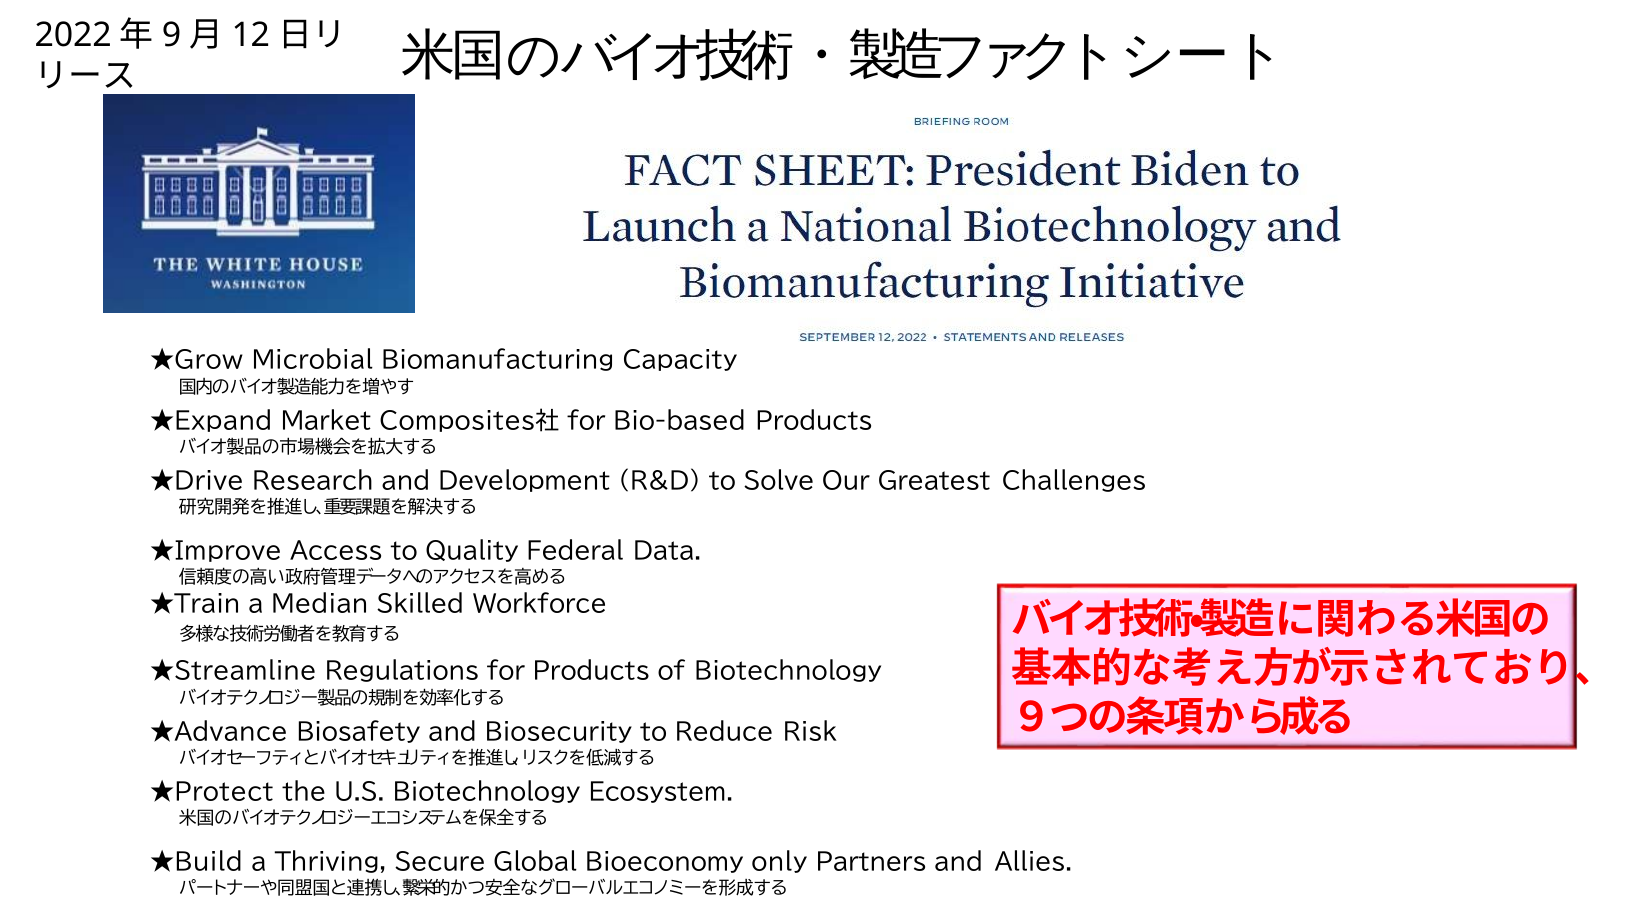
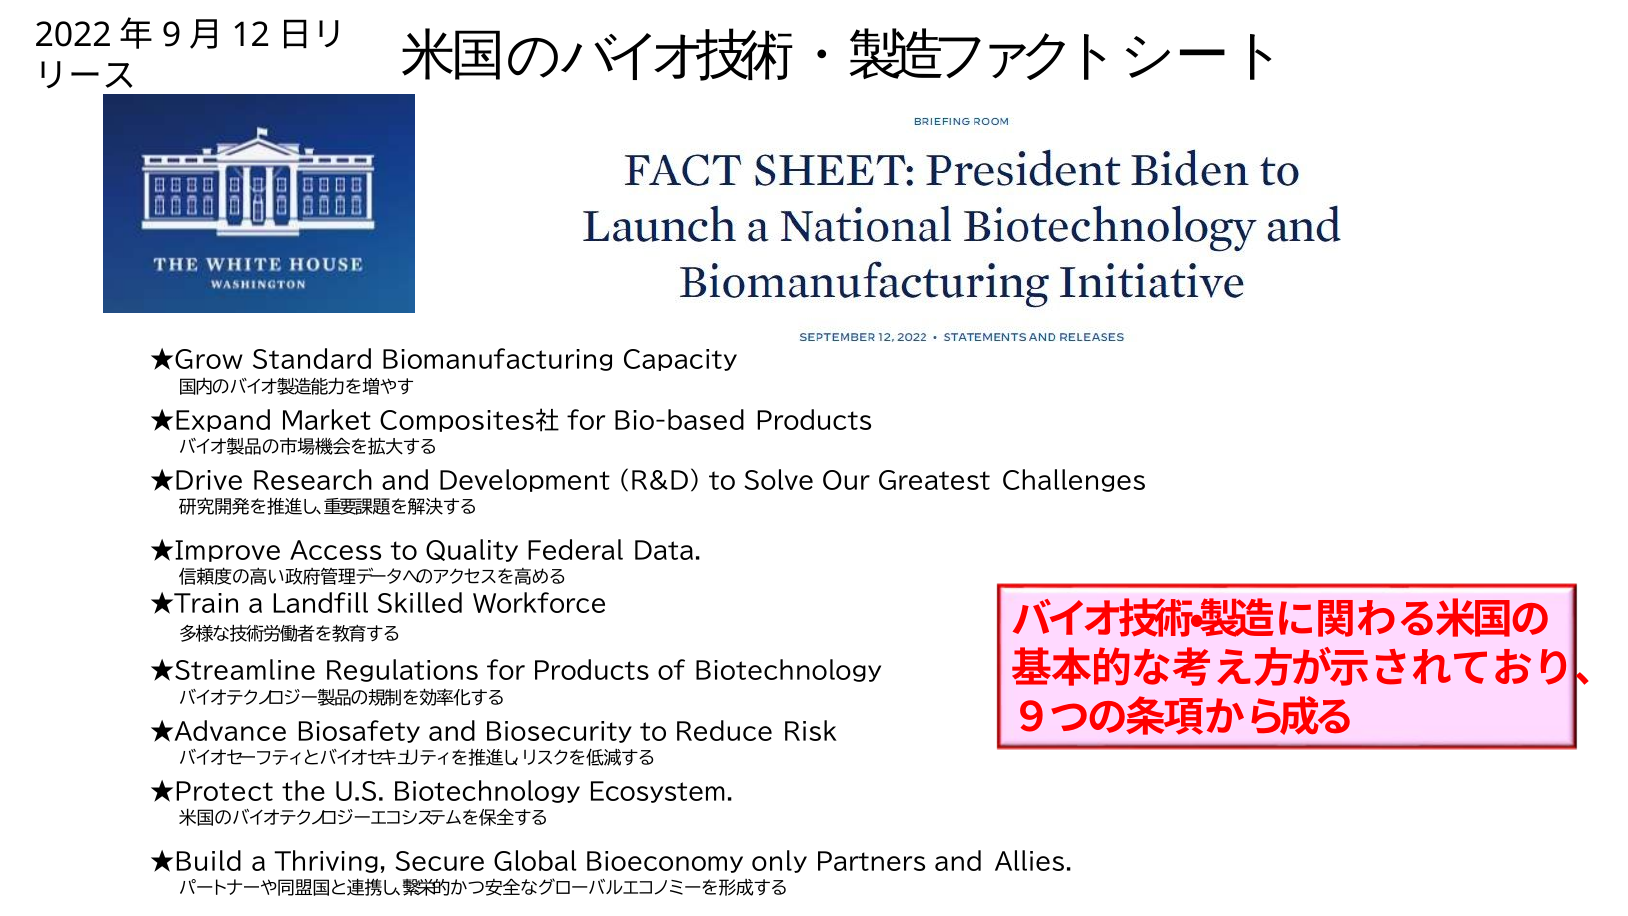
Microbial: Microbial -> Standard (312, 361)
Median: Median -> Landfill (320, 605)
